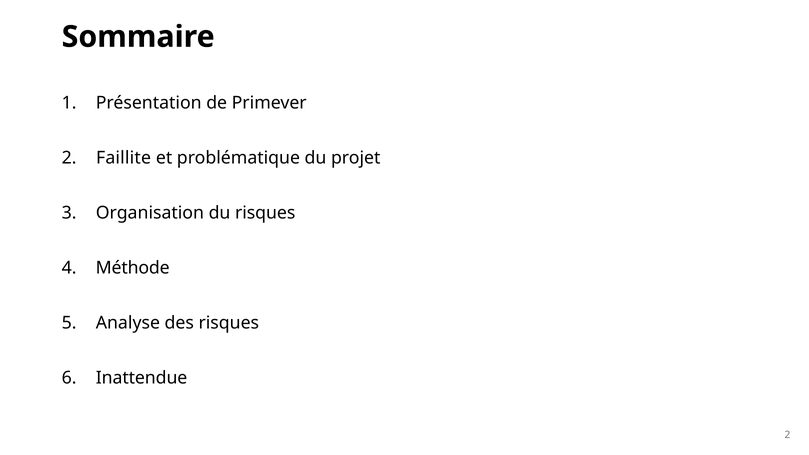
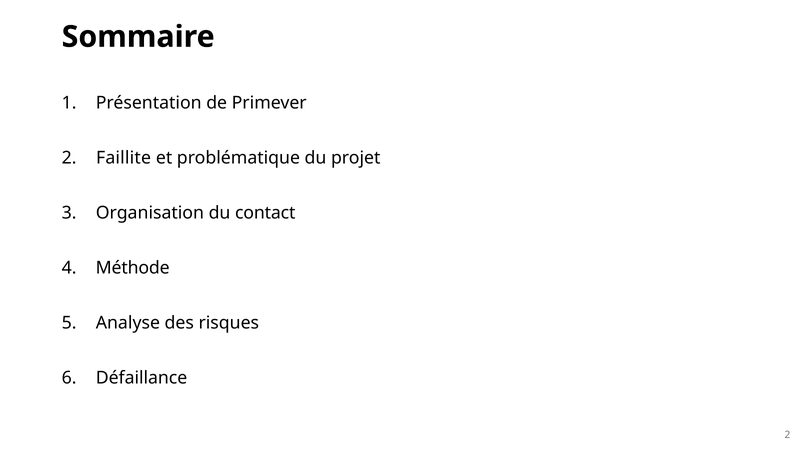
du risques: risques -> contact (265, 213)
Inattendue: Inattendue -> Défaillance (142, 378)
